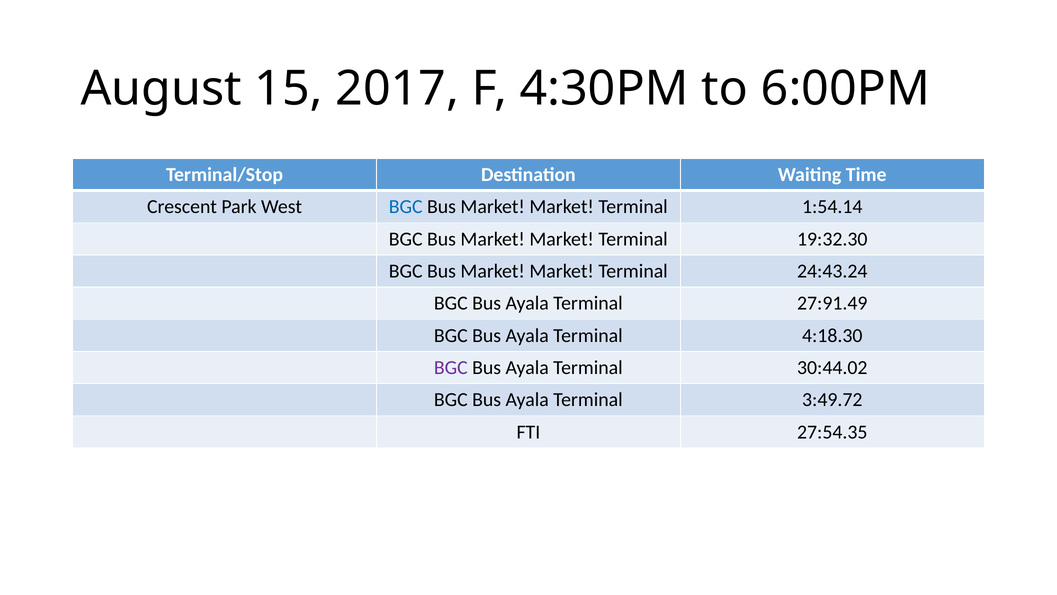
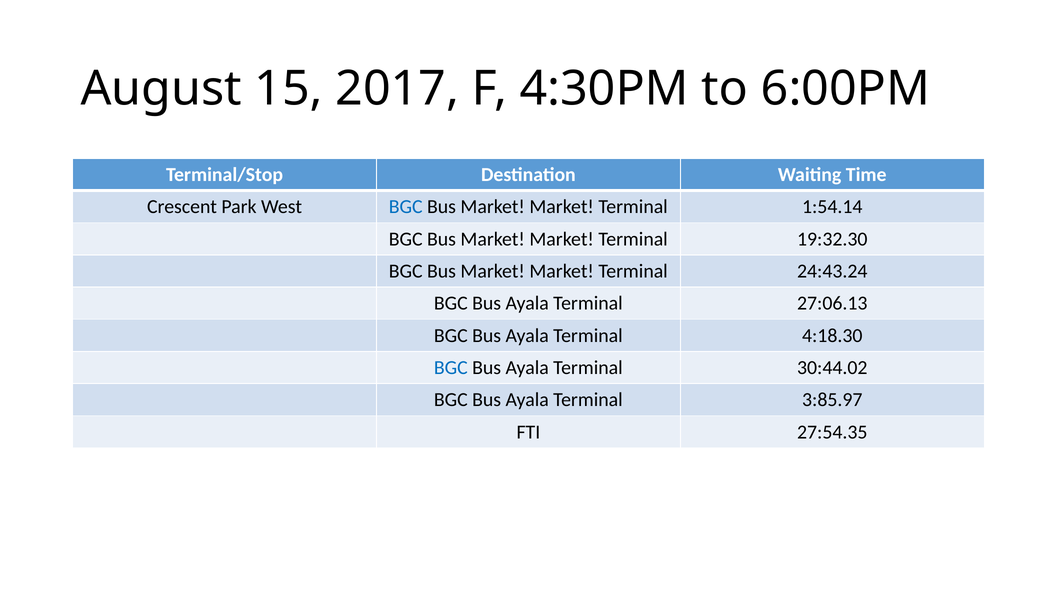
27:91.49: 27:91.49 -> 27:06.13 (832, 303)
BGC colour: purple -> blue (451, 367)
3:49.72: 3:49.72 -> 3:85.97 (832, 400)
